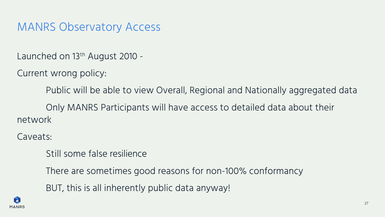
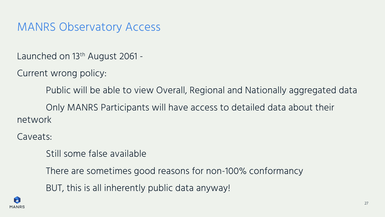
2010: 2010 -> 2061 (128, 56)
resilience: resilience -> available (128, 153)
